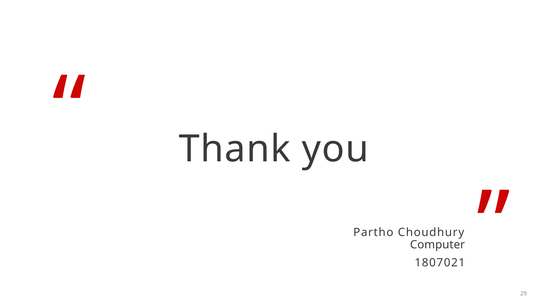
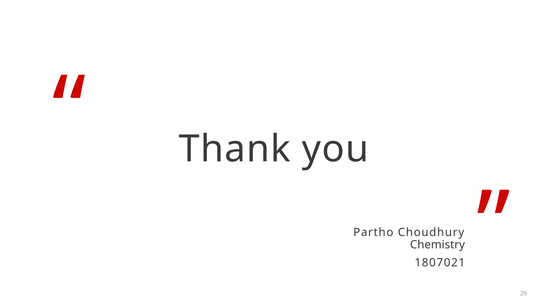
Computer: Computer -> Chemistry (438, 245)
